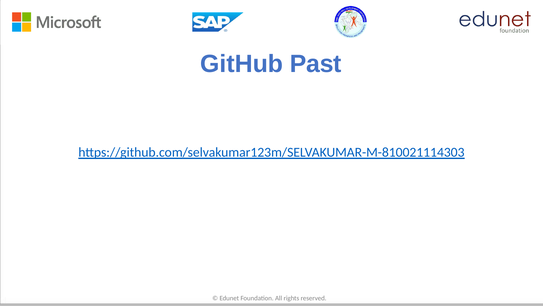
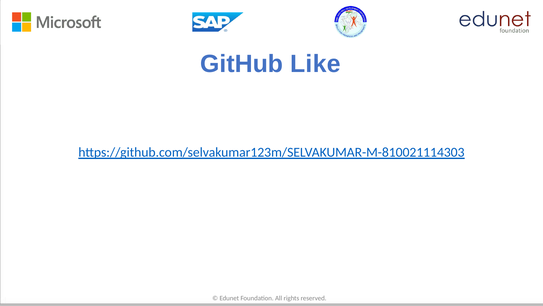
Past: Past -> Like (315, 64)
